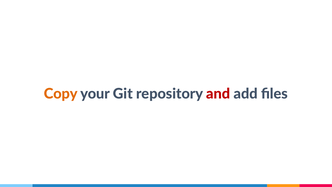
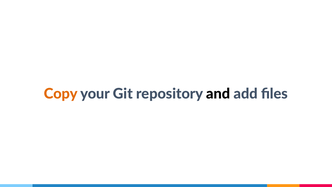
and colour: red -> black (218, 94)
